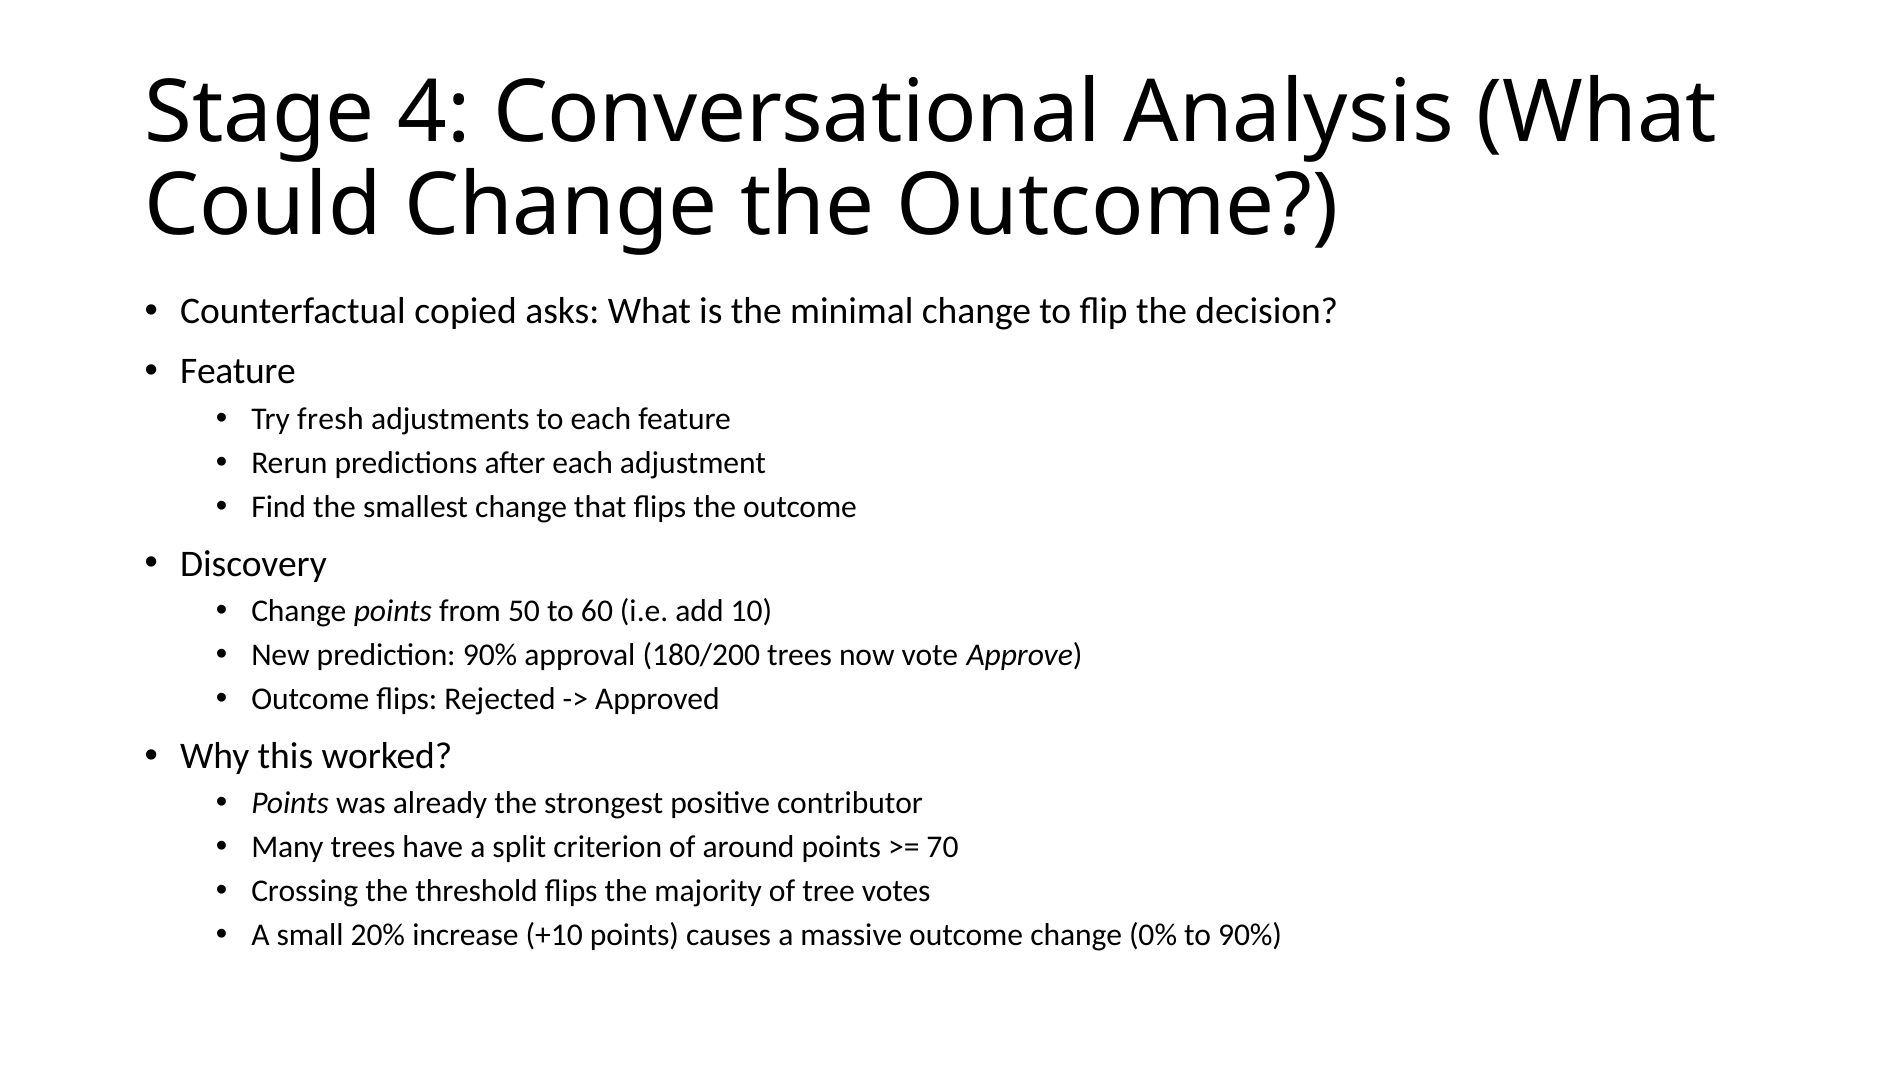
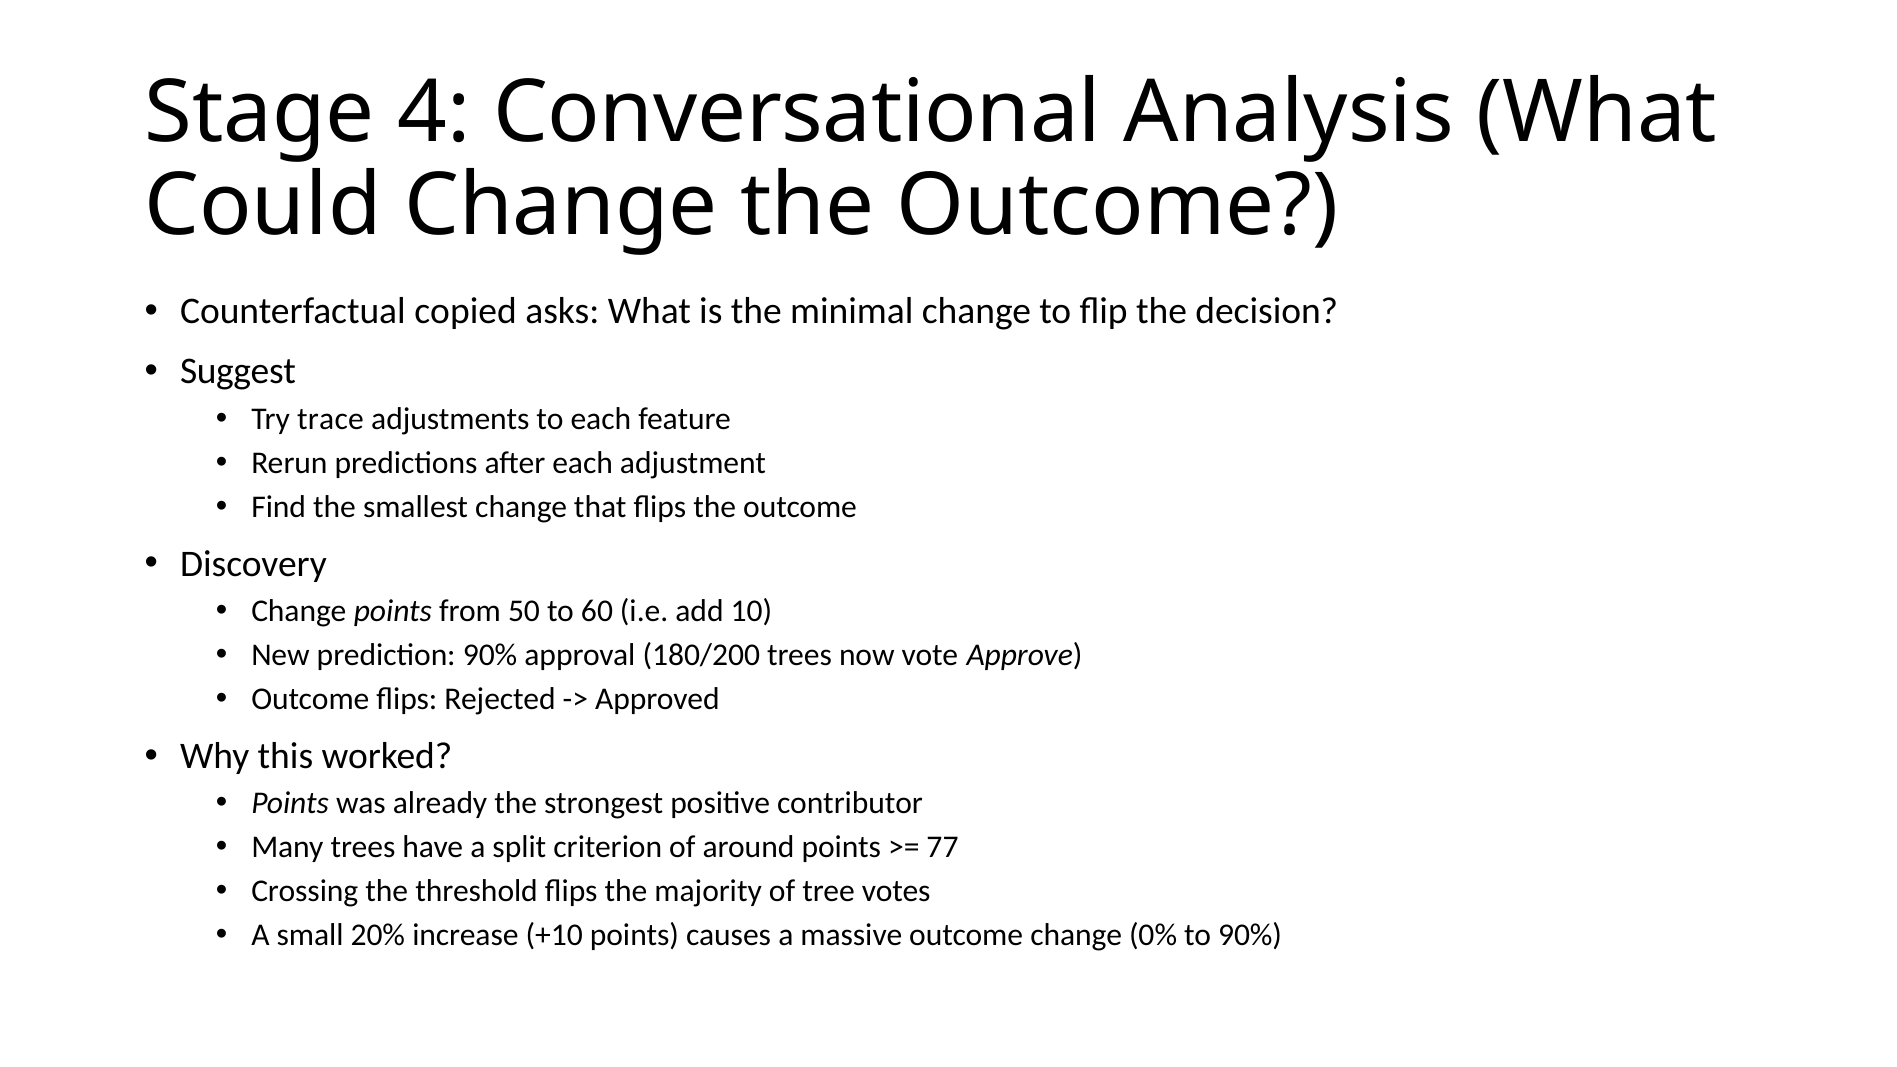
Feature: Feature -> Suggest (238, 372)
fresh: fresh -> trace (330, 419)
70: 70 -> 77 (942, 847)
